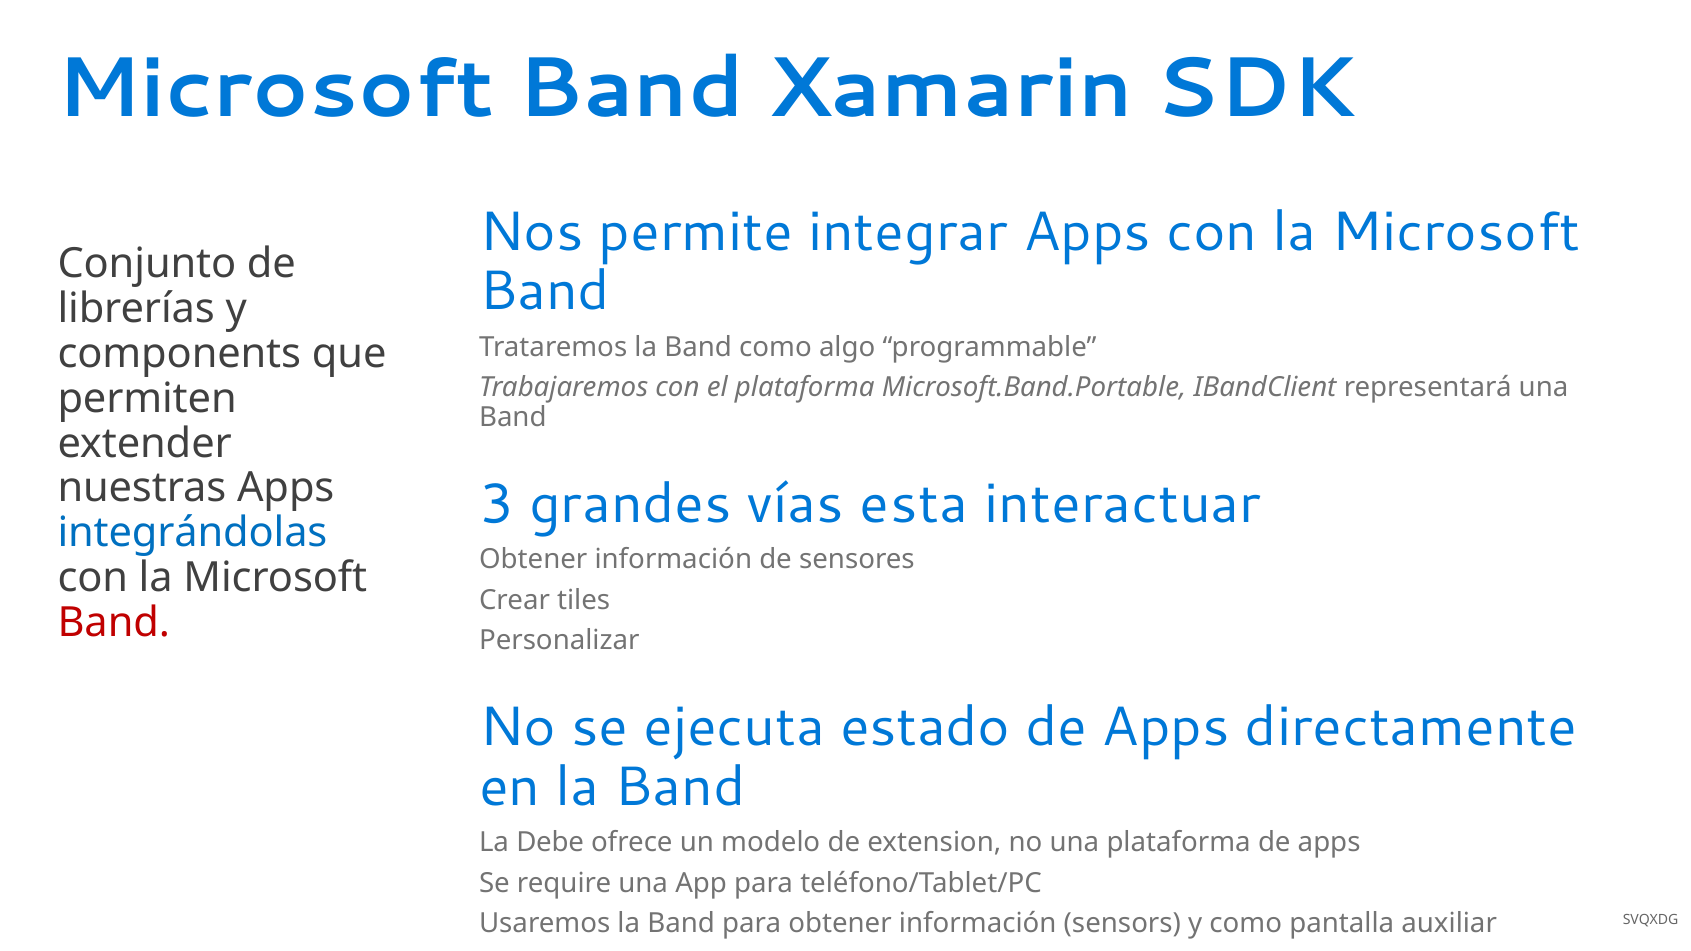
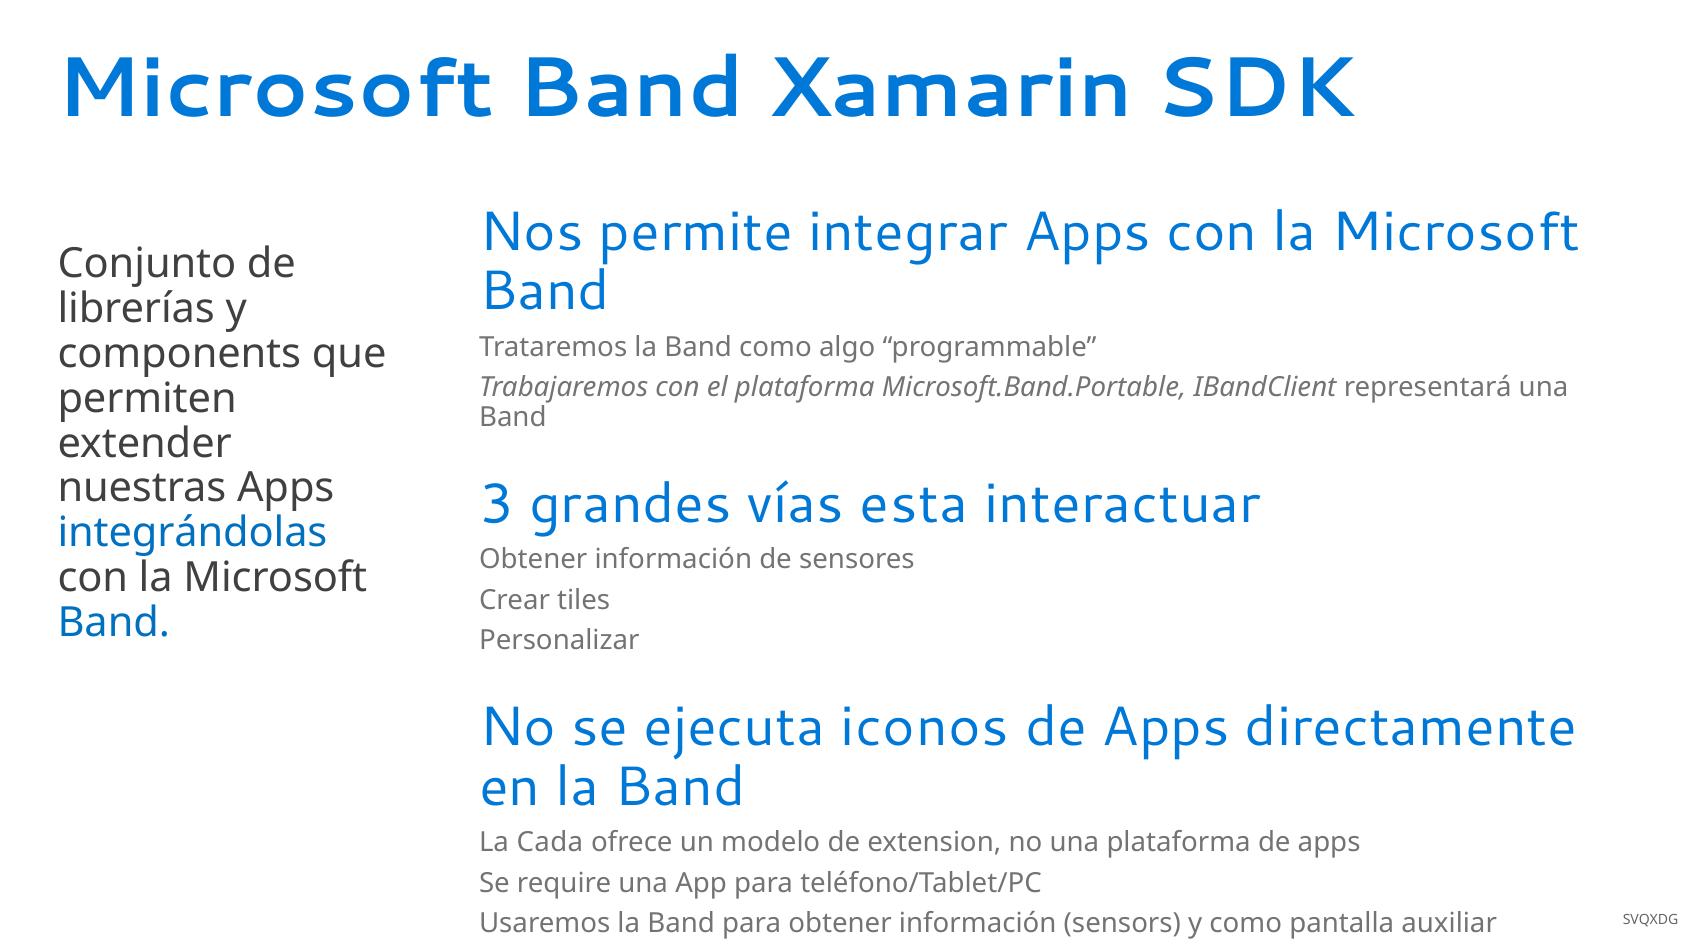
Band colour: red -> blue (114, 623)
estado: estado -> iconos (925, 728)
Debe: Debe -> Cada (550, 843)
